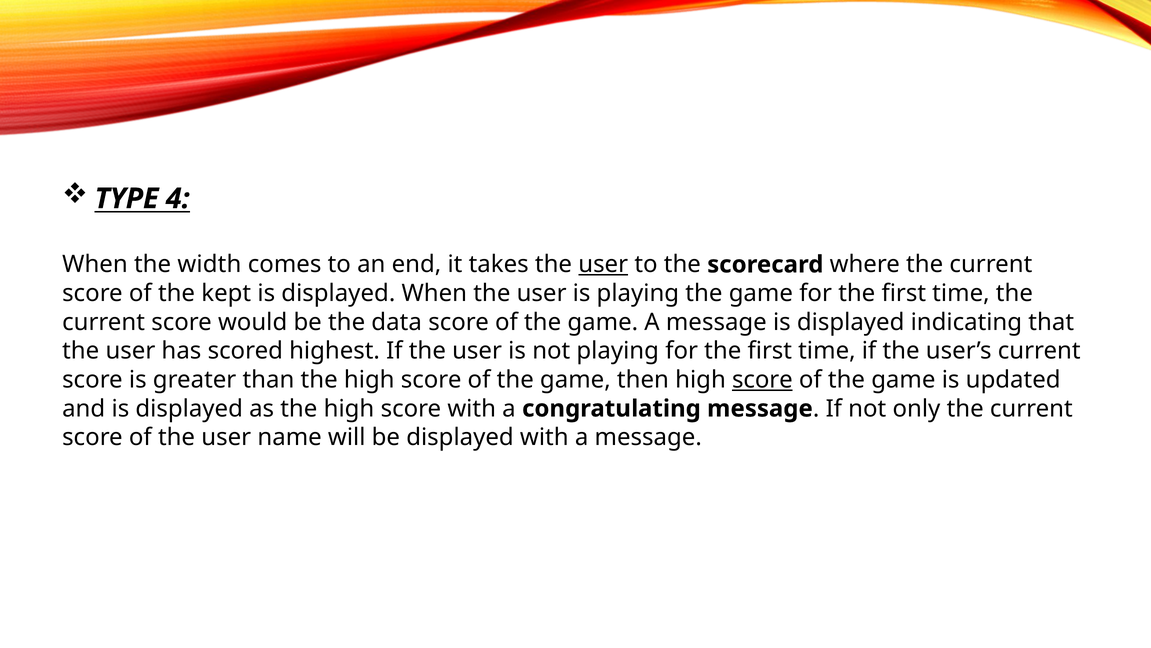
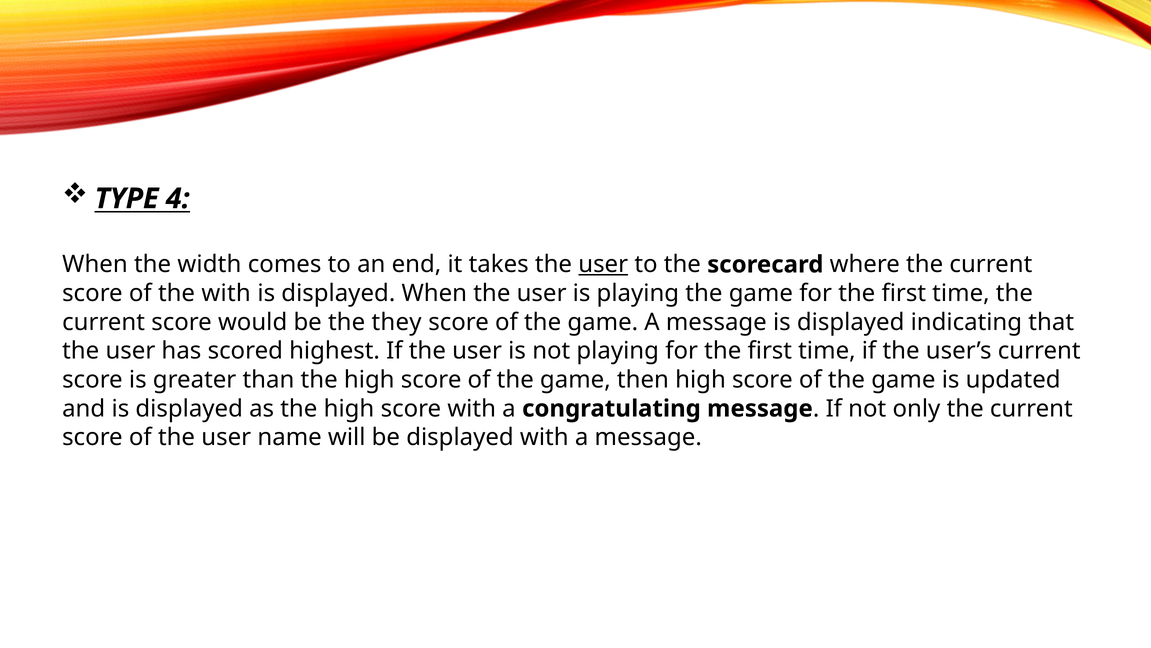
the kept: kept -> with (226, 293)
data: data -> they (397, 322)
score underline: present -> none (762, 379)
